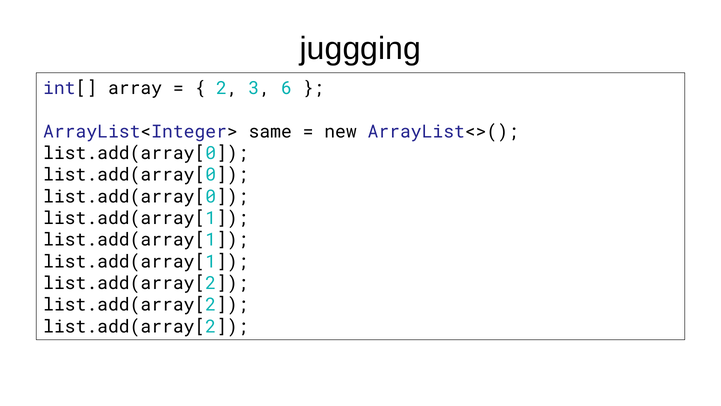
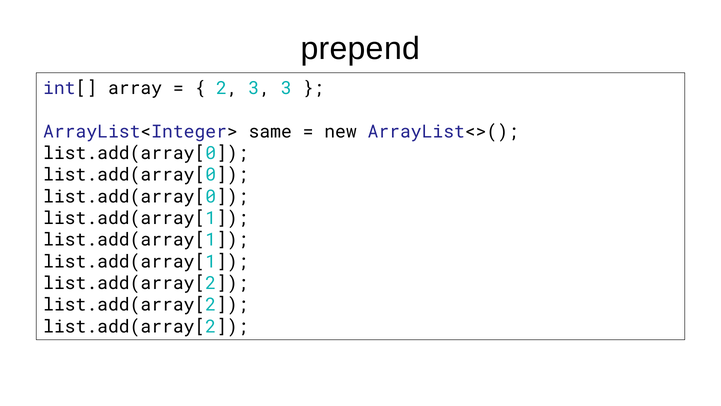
juggging: juggging -> prepend (360, 49)
3 6: 6 -> 3 (286, 88)
